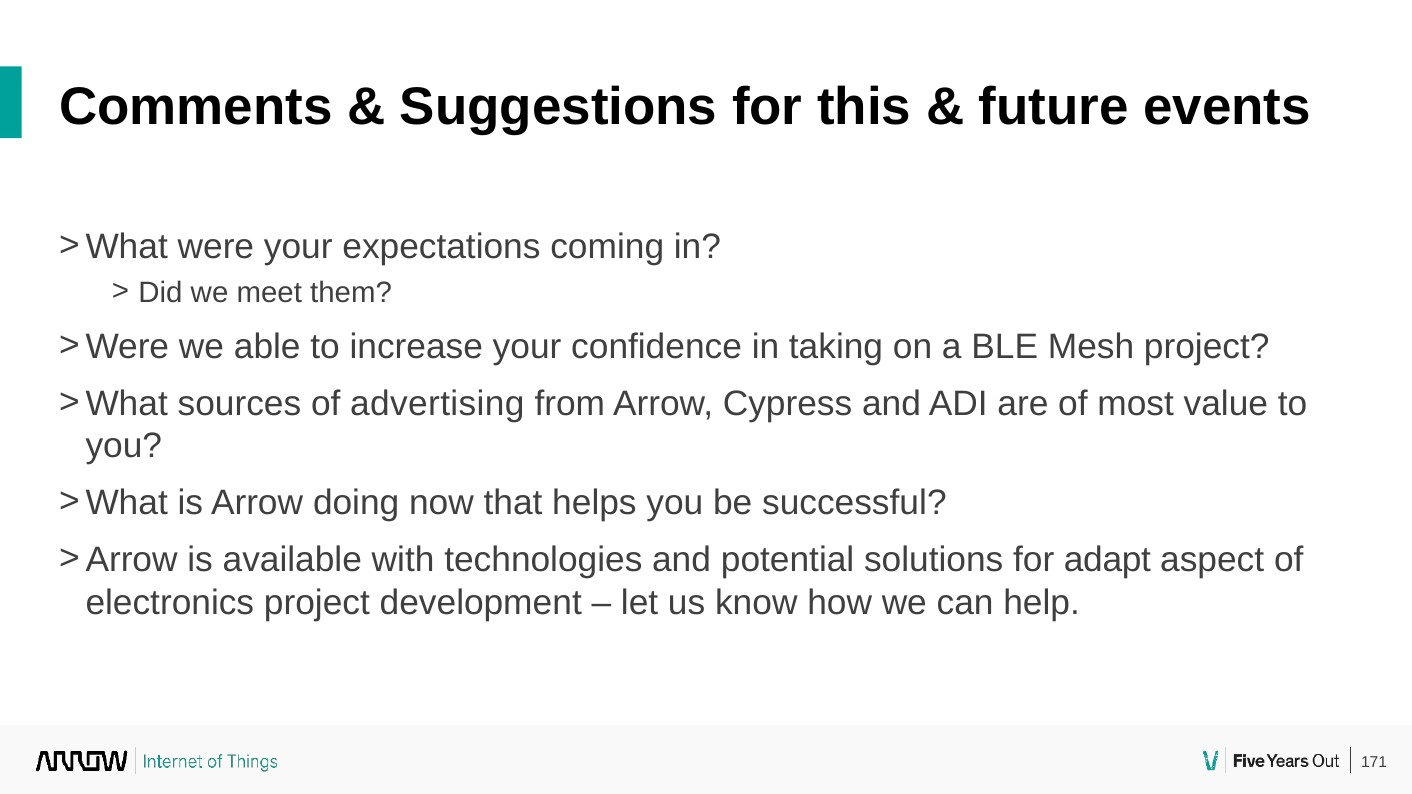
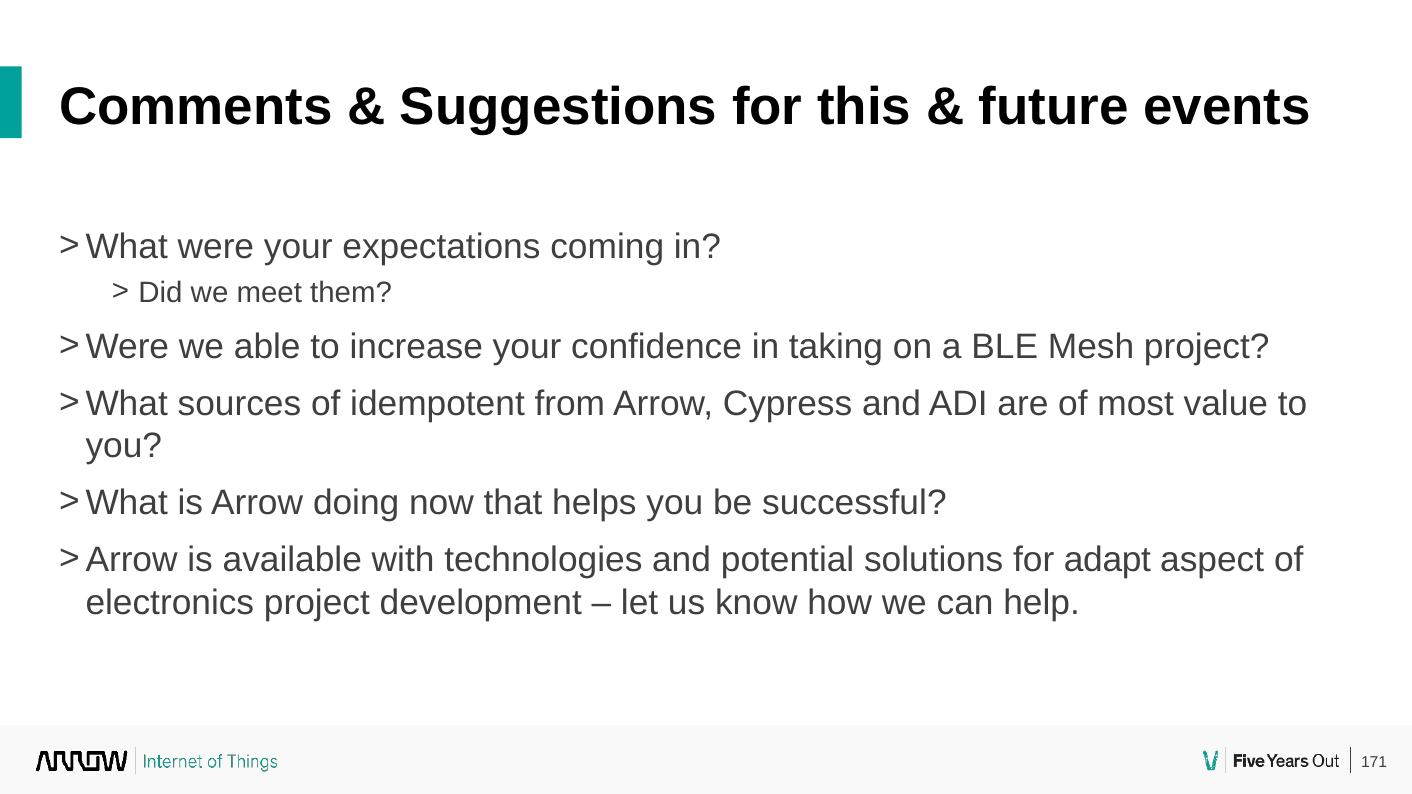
advertising: advertising -> idempotent (438, 404)
